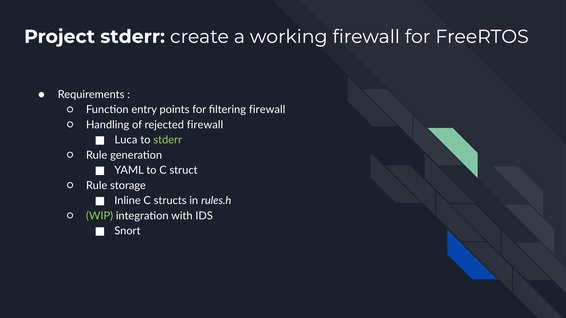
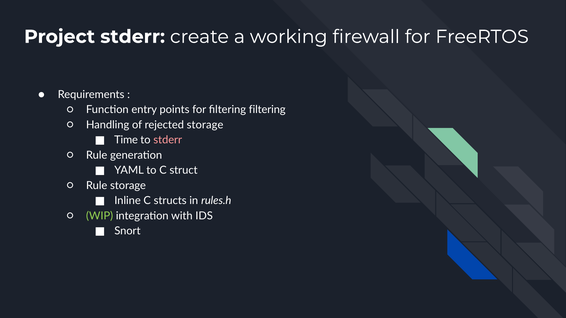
filtering firewall: firewall -> filtering (267, 110)
rejected firewall: firewall -> storage (205, 125)
Luca: Luca -> Time (126, 140)
stderr colour: light green -> pink (168, 140)
